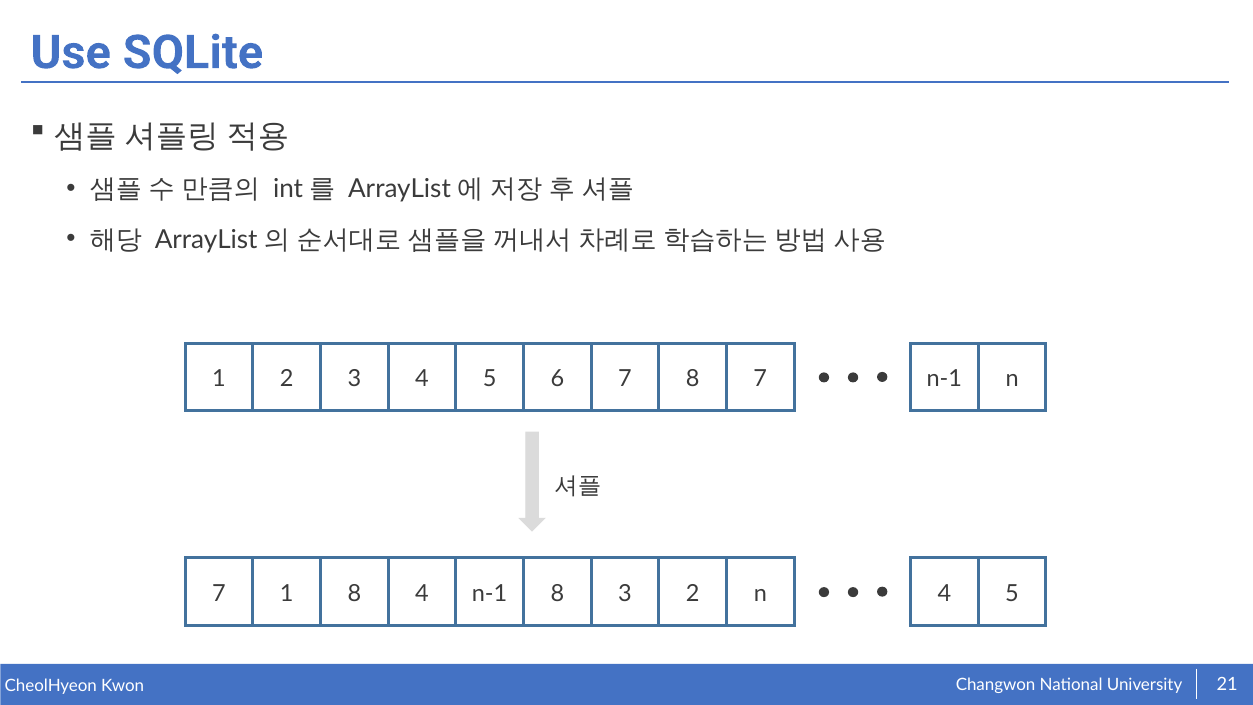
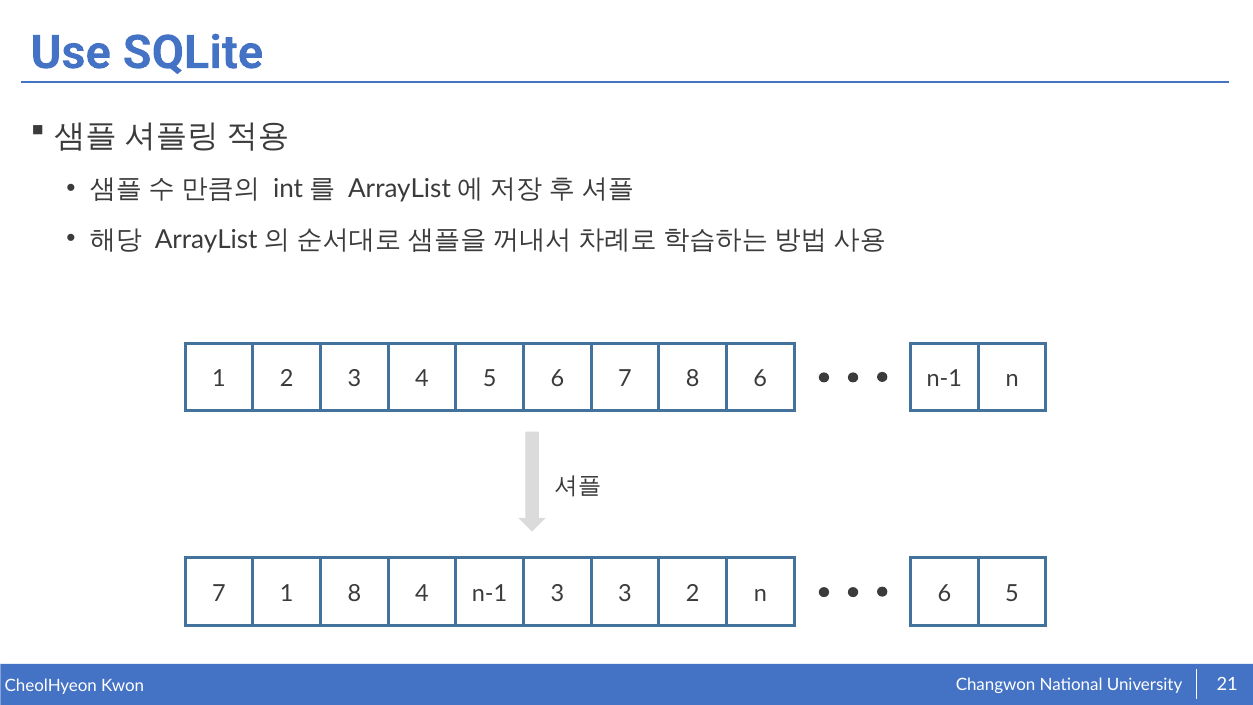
8 7: 7 -> 6 (760, 378)
n-1 8: 8 -> 3 (557, 593)
n 4: 4 -> 6 (944, 593)
